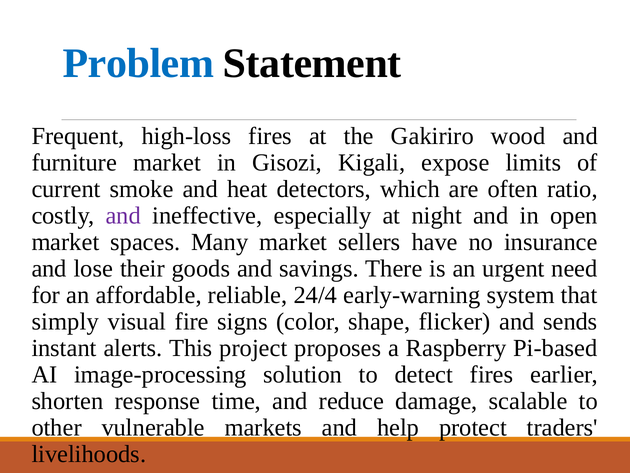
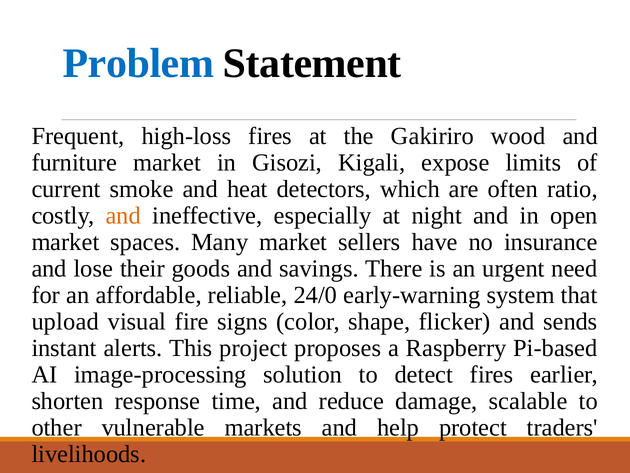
and colour: purple -> orange (123, 215)
24/4: 24/4 -> 24/0 (315, 295)
simply: simply -> upload (65, 321)
